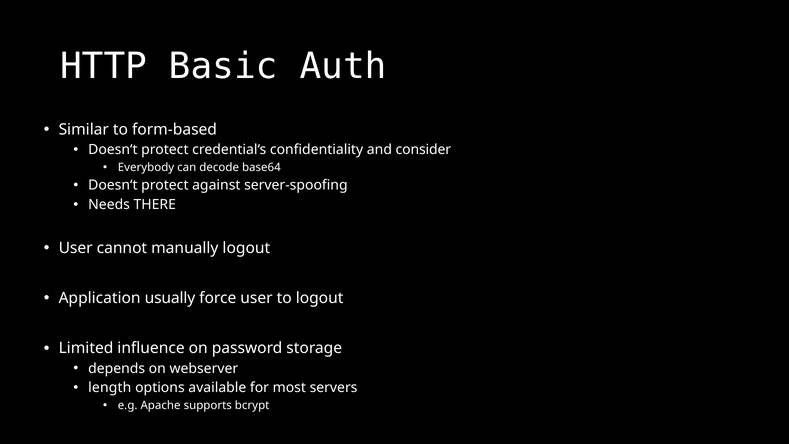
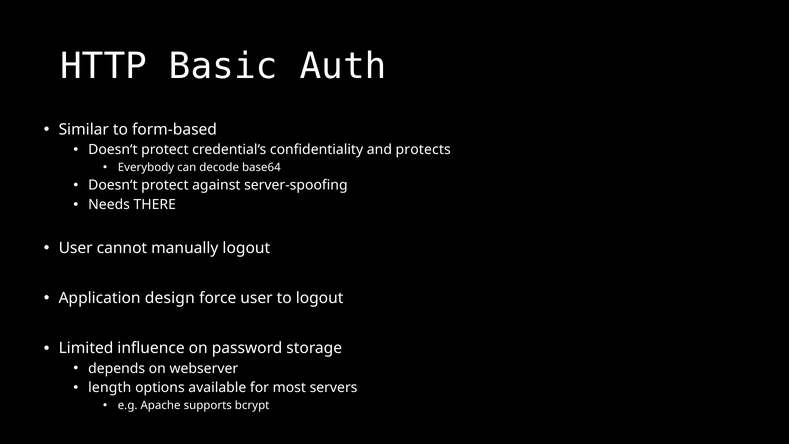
consider: consider -> protects (423, 150)
usually: usually -> design (170, 298)
